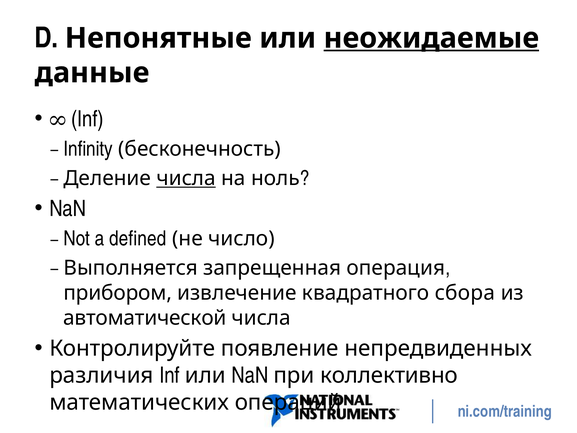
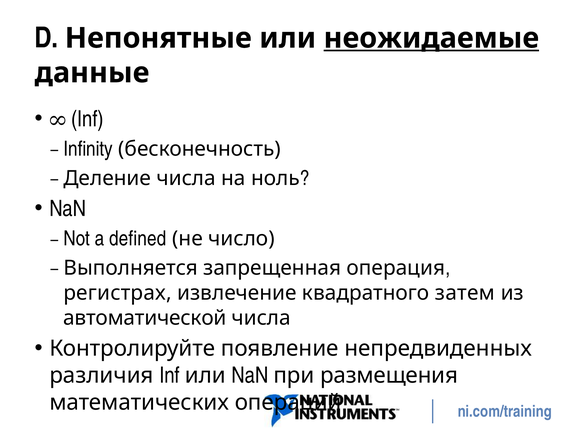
числа underline: present -> none (186, 178)
прибором: прибором -> регистрах (118, 293)
сбора: сбора -> затем (465, 293)
коллективно: коллективно -> размещения (389, 375)
